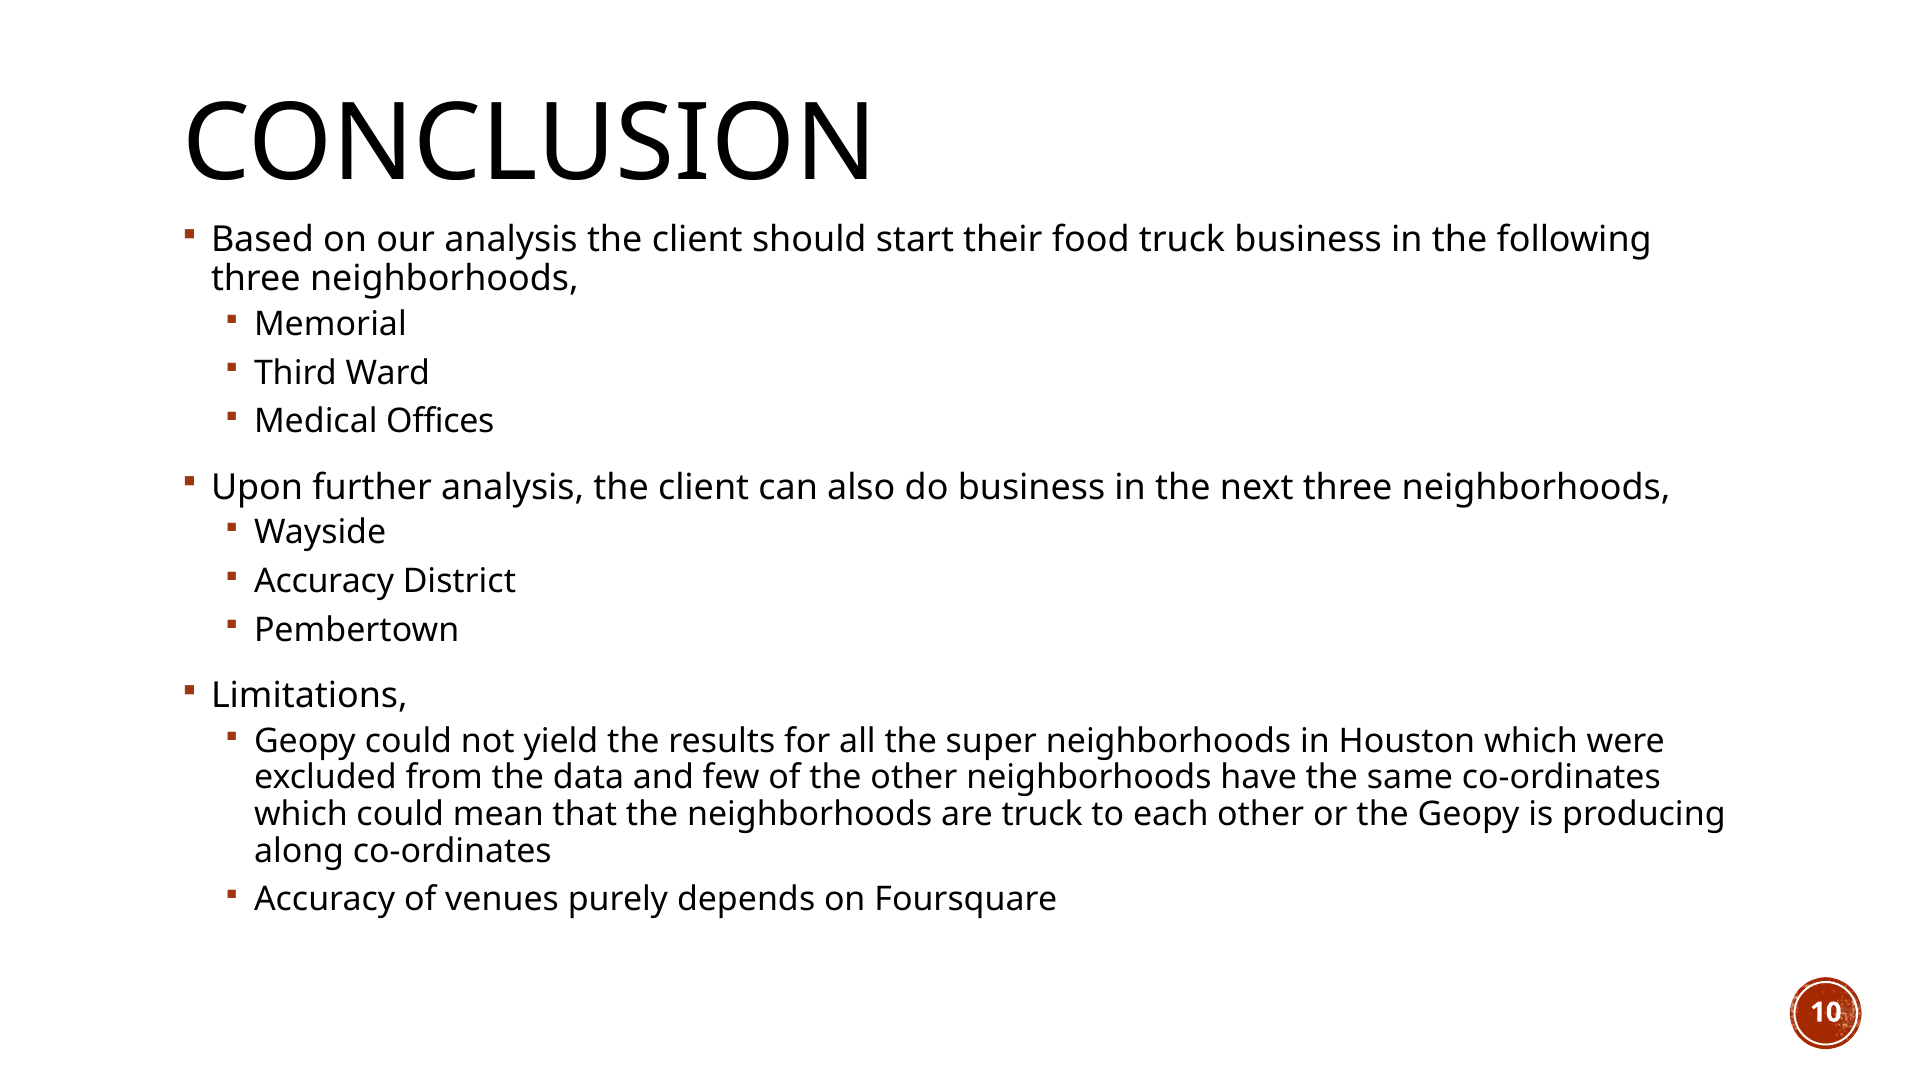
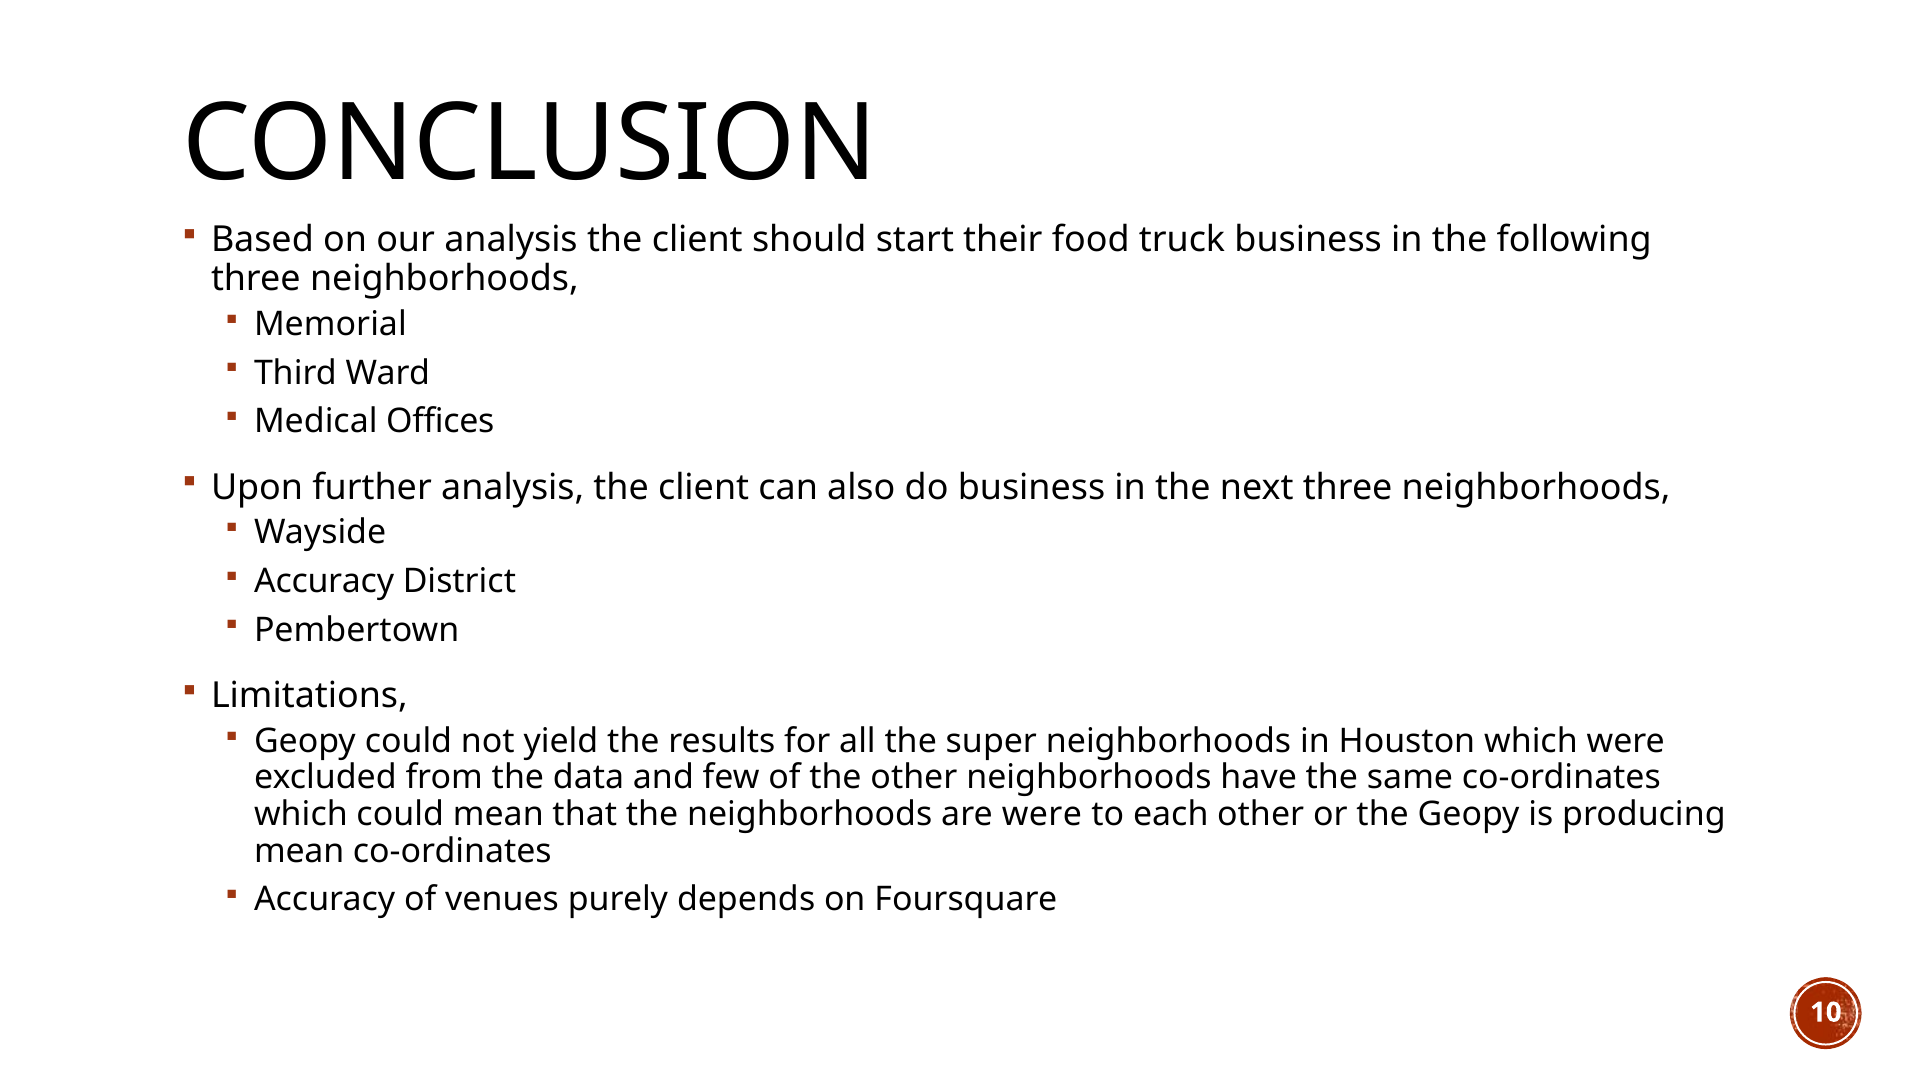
are truck: truck -> were (1042, 815)
along: along -> mean (299, 851)
